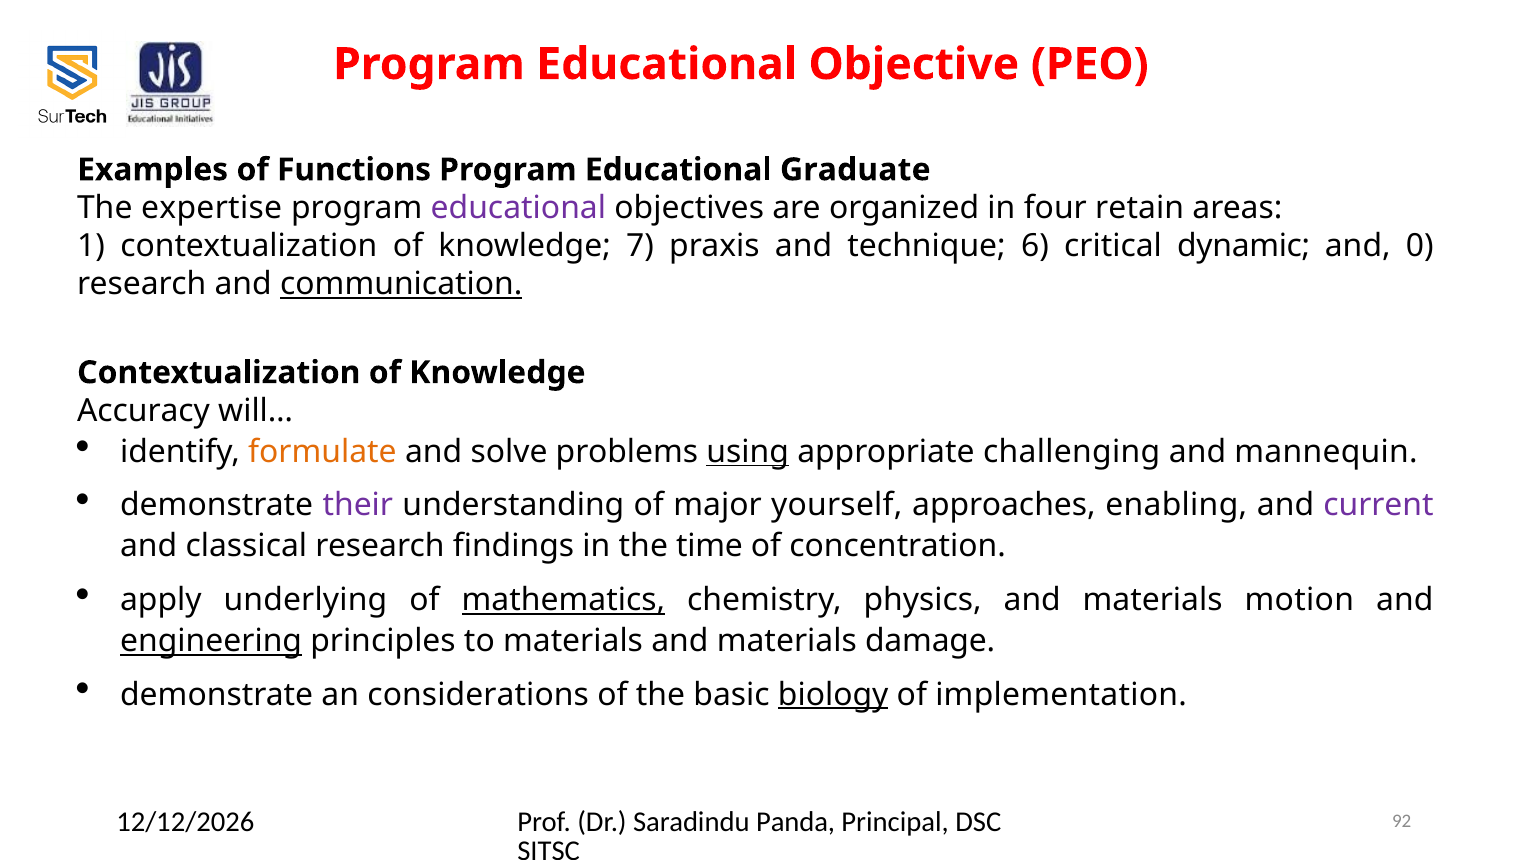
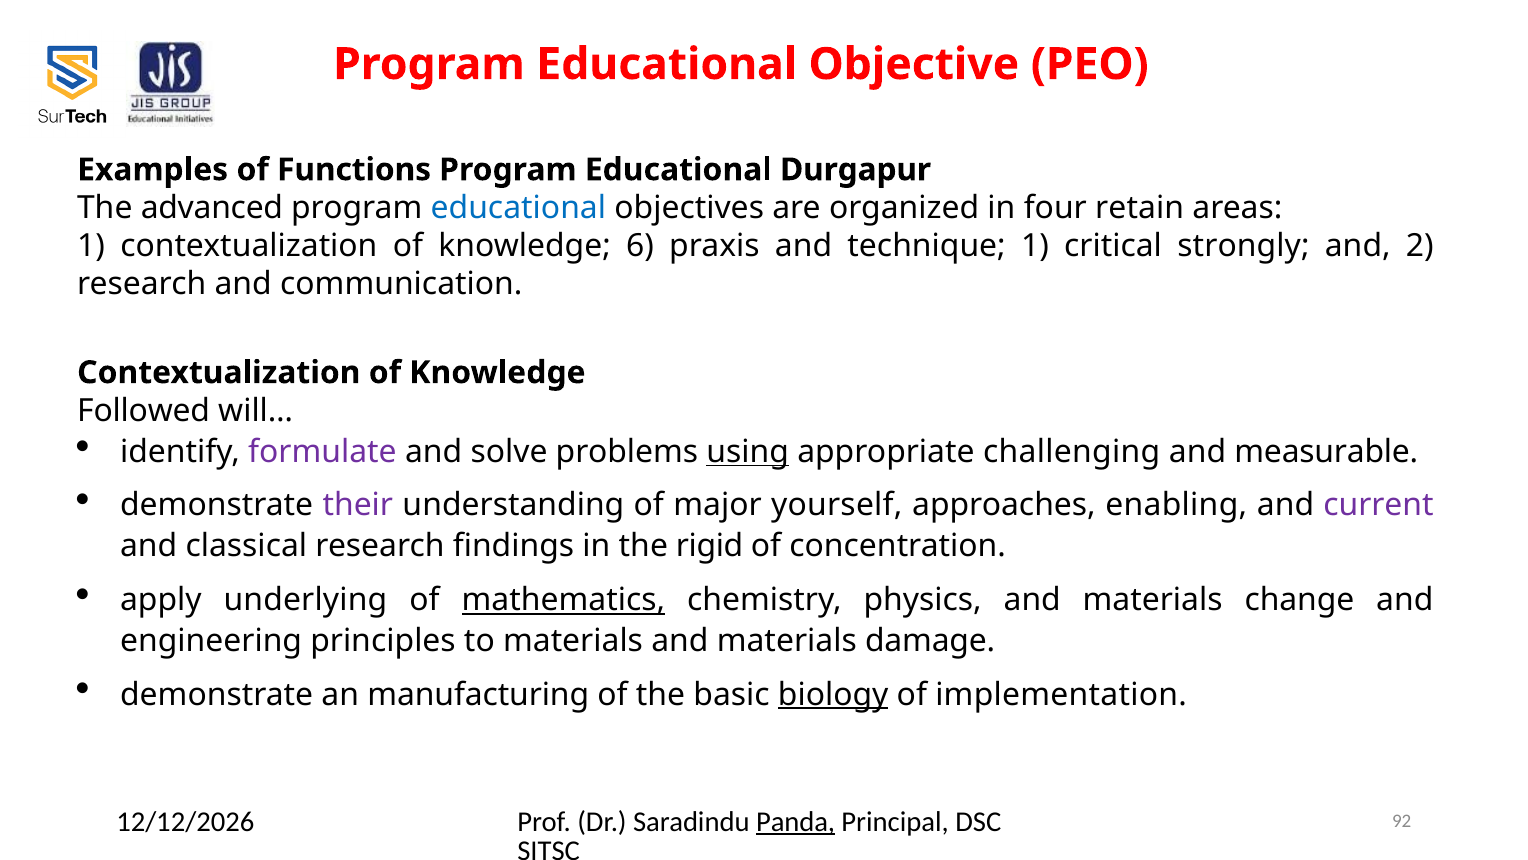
Graduate: Graduate -> Durgapur (856, 170)
expertise: expertise -> advanced (212, 208)
educational colour: purple -> blue (518, 208)
7: 7 -> 6 (640, 246)
technique 6: 6 -> 1 (1035, 246)
dynamic: dynamic -> strongly (1243, 246)
0: 0 -> 2 (1420, 246)
communication underline: present -> none (401, 284)
Accuracy: Accuracy -> Followed (144, 411)
formulate colour: orange -> purple (322, 452)
mannequin: mannequin -> measurable (1326, 452)
time: time -> rigid (710, 546)
motion: motion -> change (1299, 600)
engineering underline: present -> none (211, 640)
considerations: considerations -> manufacturing (478, 694)
Panda underline: none -> present (796, 821)
